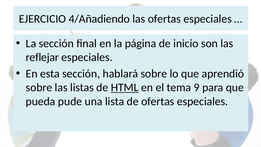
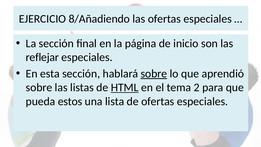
4/Añadiendo: 4/Añadiendo -> 8/Añadiendo (99, 19)
sobre underline: none -> present (154, 74)
9: 9 -> 2 (197, 87)
pude: pude -> estos (70, 101)
